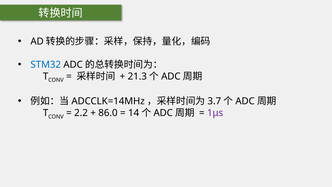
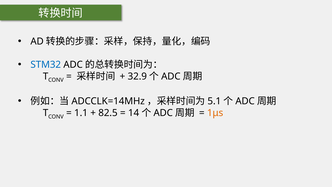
21.3: 21.3 -> 32.9 (137, 76)
3.7: 3.7 -> 5.1 (214, 101)
2.2: 2.2 -> 1.1 (81, 113)
86.0: 86.0 -> 82.5 (108, 113)
1μs colour: purple -> orange (215, 113)
